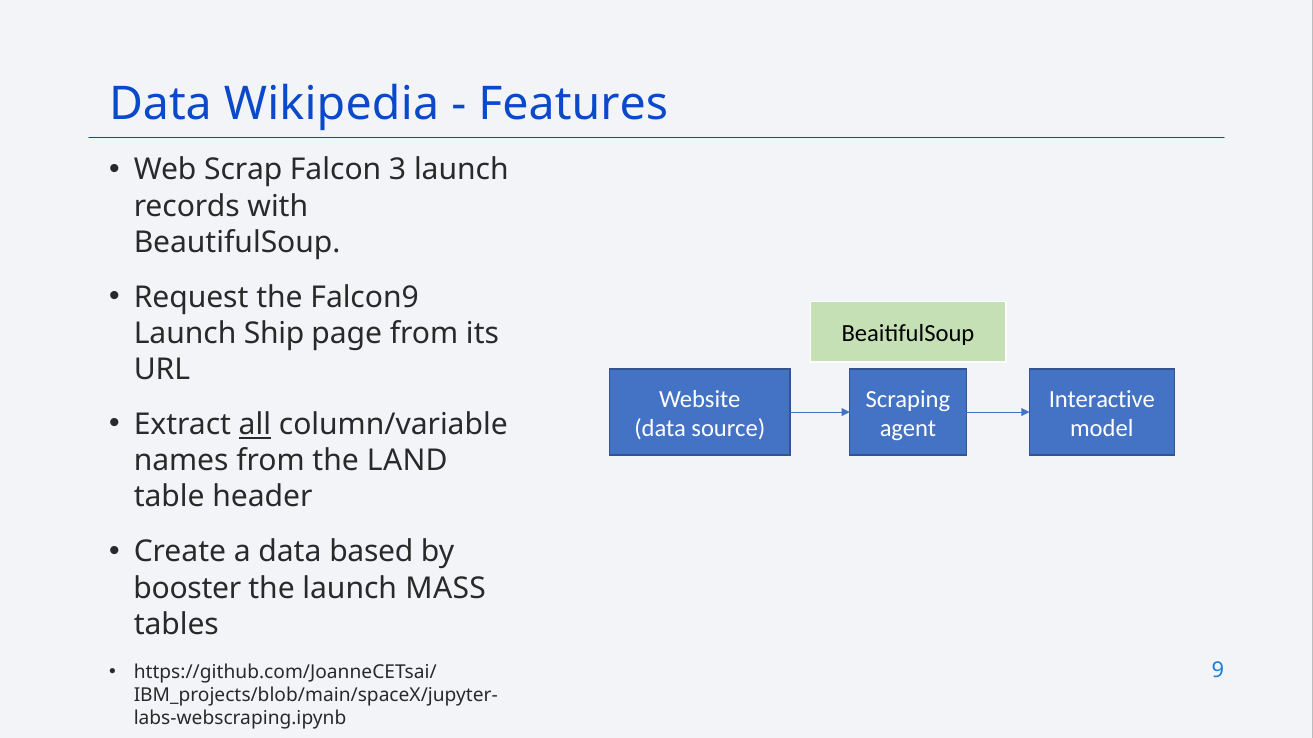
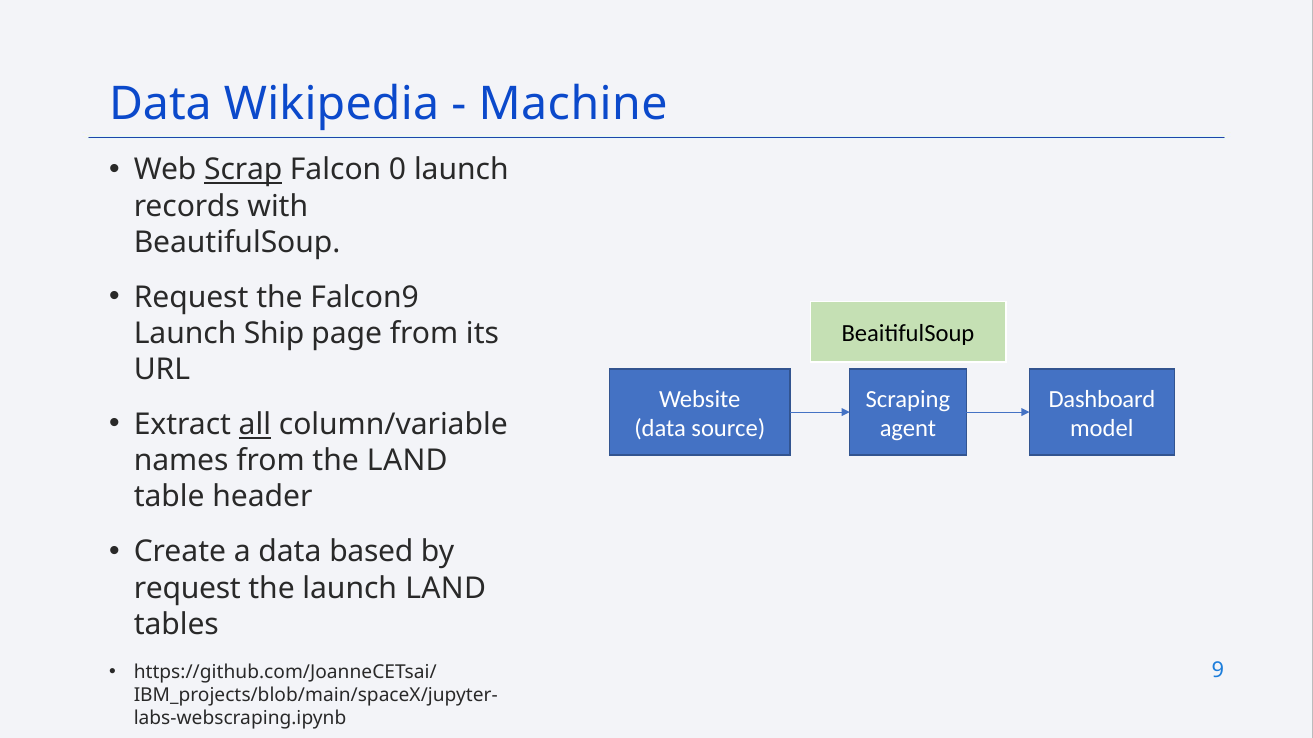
Features: Features -> Machine (573, 104)
Scrap underline: none -> present (243, 170)
3: 3 -> 0 (398, 170)
Interactive: Interactive -> Dashboard (1102, 399)
booster: booster -> request (187, 589)
launch MASS: MASS -> LAND (446, 589)
